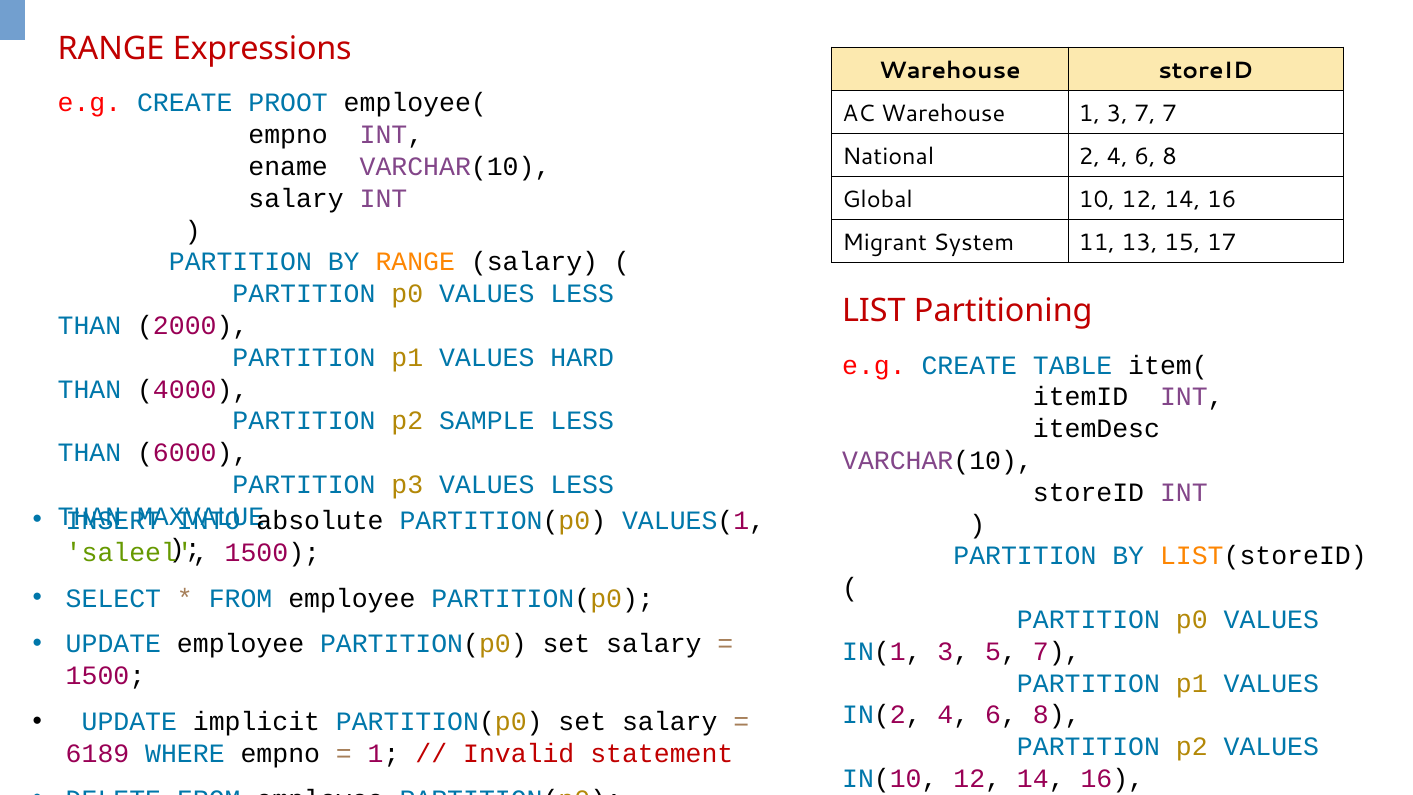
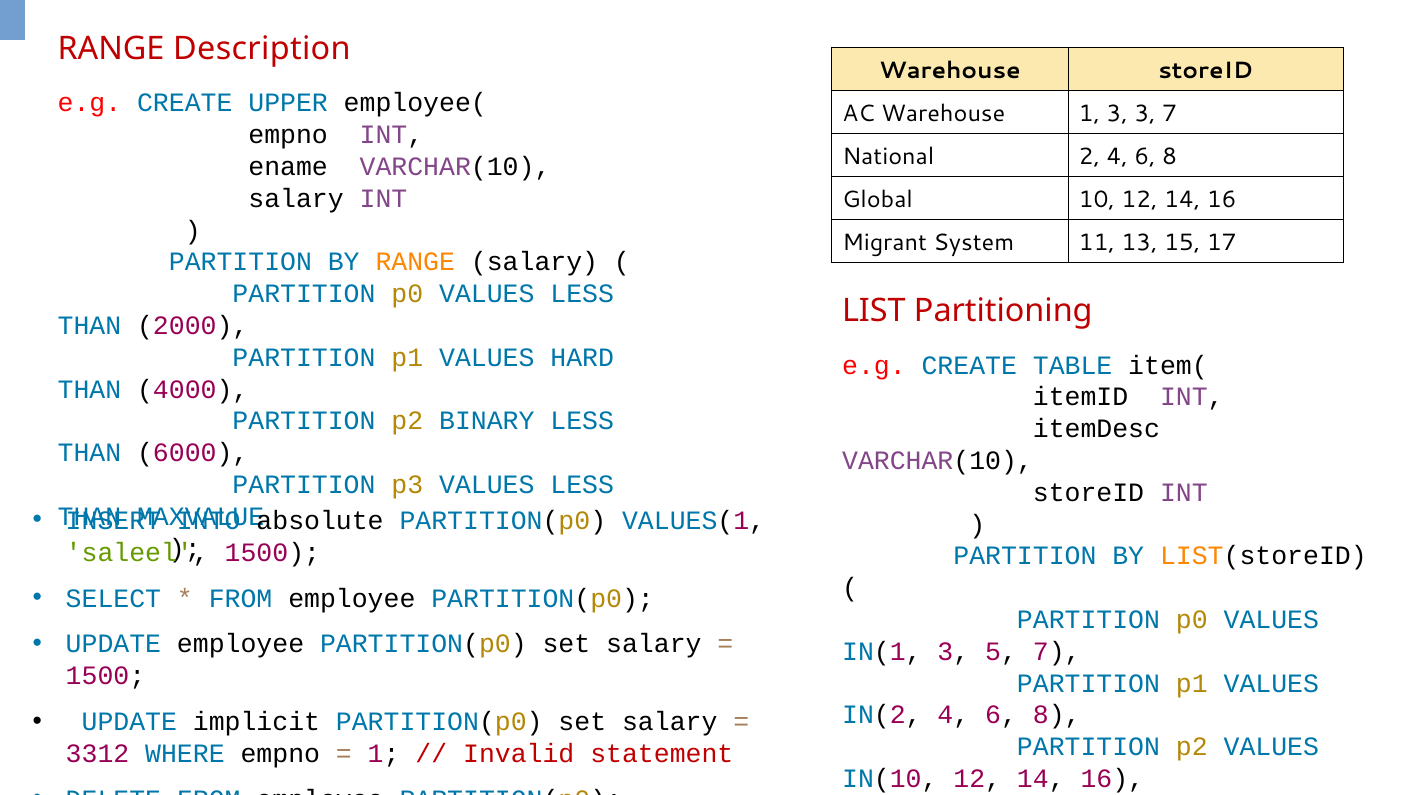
Expressions: Expressions -> Description (262, 49)
PROOT: PROOT -> UPPER (288, 103)
3 7: 7 -> 3 (1145, 113)
SAMPLE: SAMPLE -> BINARY (487, 421)
6189: 6189 -> 3312 (98, 754)
